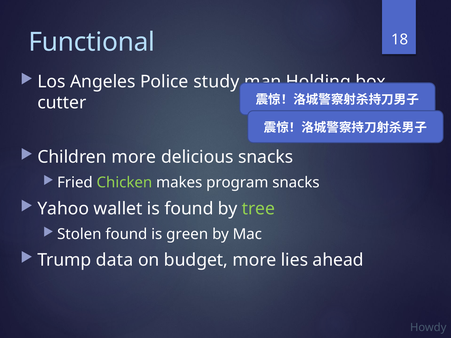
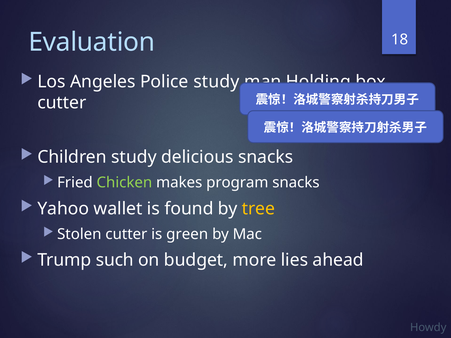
Functional: Functional -> Evaluation (92, 42)
Children more: more -> study (134, 157)
tree colour: light green -> yellow (258, 209)
Stolen found: found -> cutter (126, 234)
data: data -> such (115, 260)
